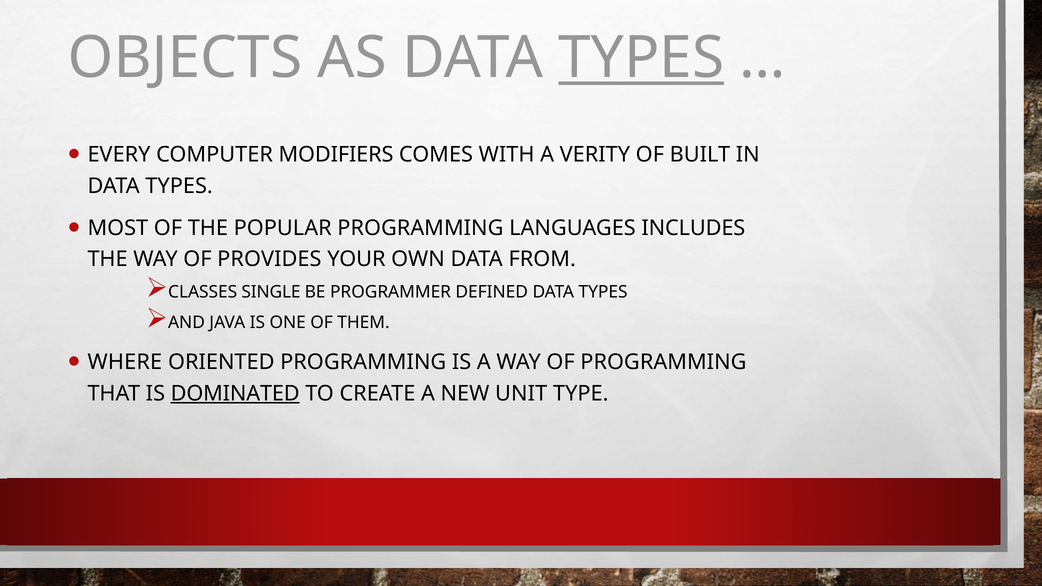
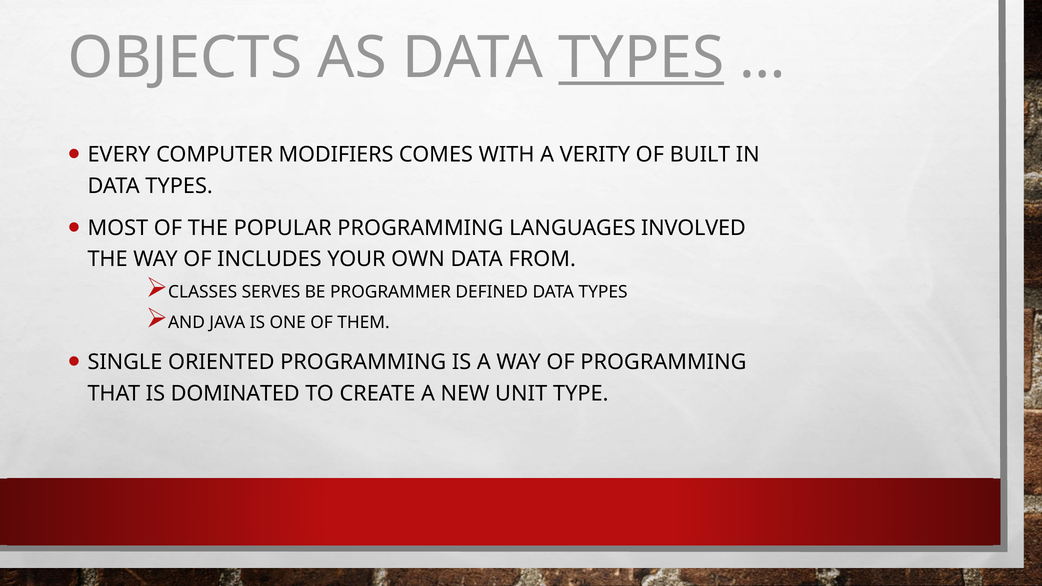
INCLUDES: INCLUDES -> INVOLVED (693, 228)
PROVIDES: PROVIDES -> INCLUDES (269, 259)
SINGLE: SINGLE -> SERVES (271, 292)
WHERE: WHERE -> SINGLE (125, 362)
DOMINATED underline: present -> none (235, 393)
